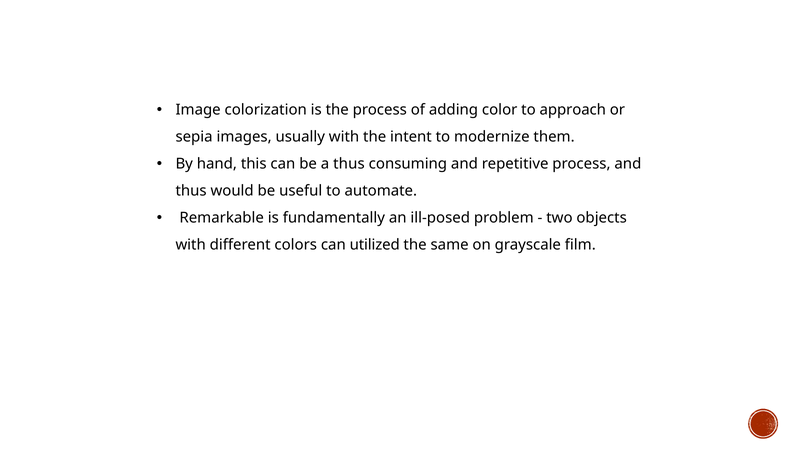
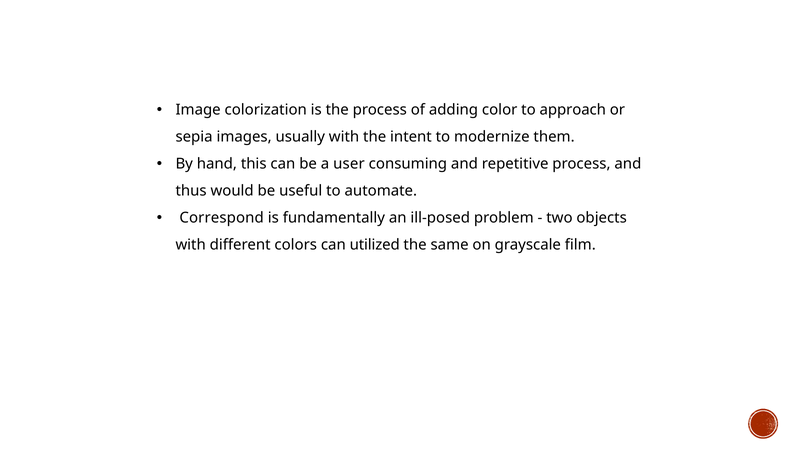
a thus: thus -> user (349, 164)
Remarkable: Remarkable -> Correspond (222, 218)
